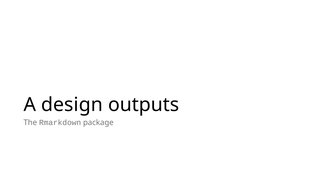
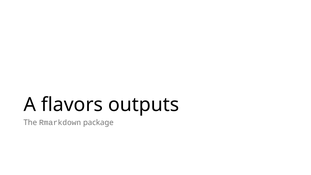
design: design -> flavors (72, 105)
